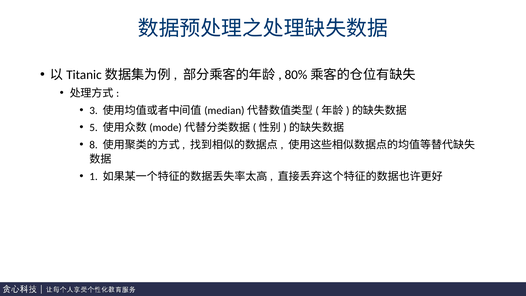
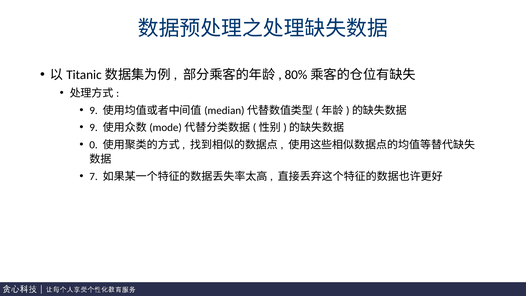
3: 3 -> 9 (94, 110)
5: 5 -> 9 (94, 128)
8: 8 -> 0 (94, 145)
1: 1 -> 7 (94, 176)
